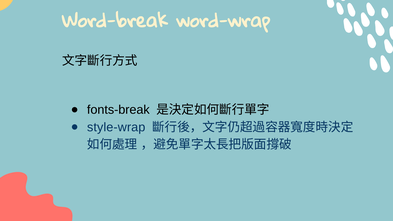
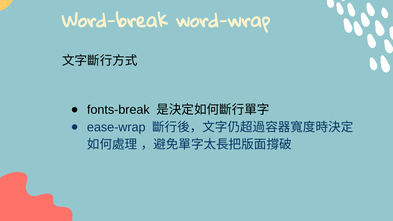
style-wrap: style-wrap -> ease-wrap (116, 127)
